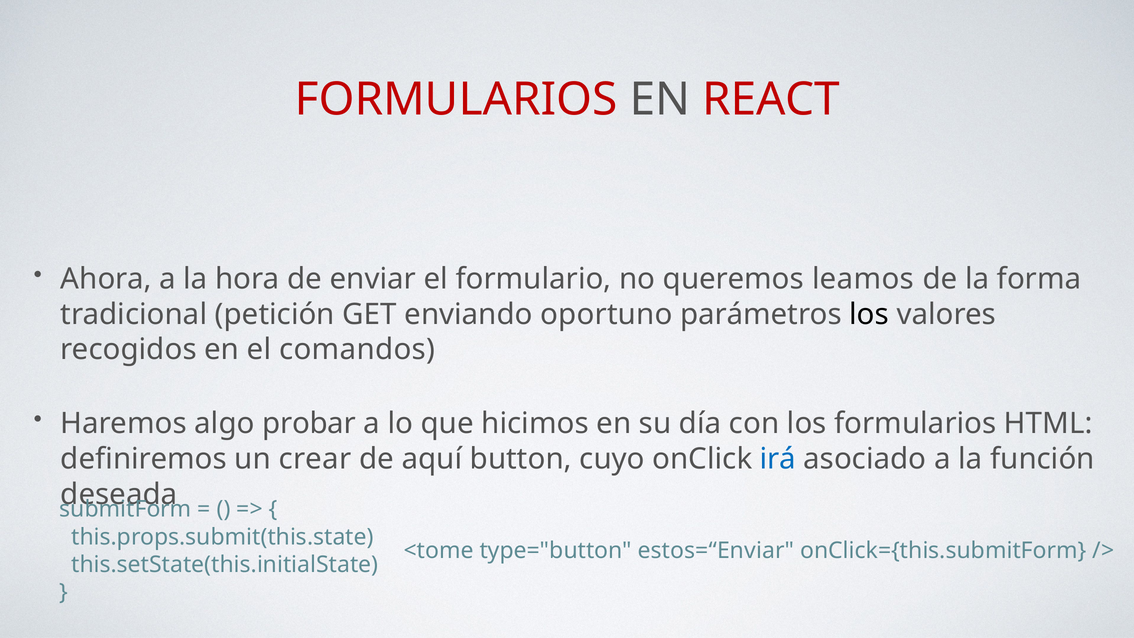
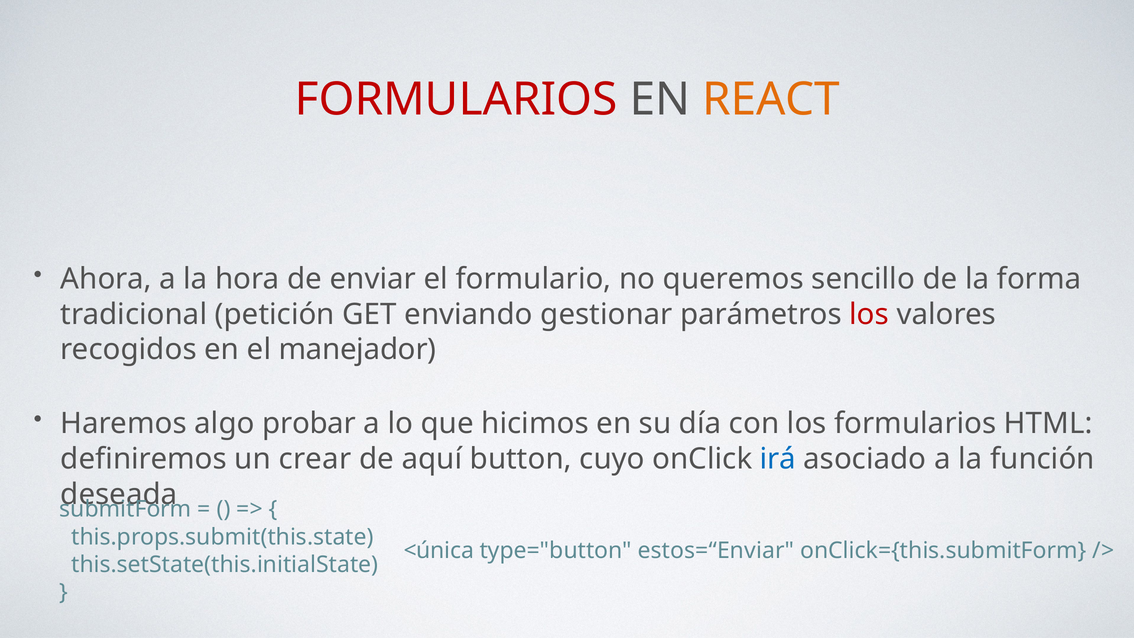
REACT colour: red -> orange (771, 99)
leamos: leamos -> sencillo (863, 279)
oportuno: oportuno -> gestionar (606, 314)
los colour: black -> red (869, 314)
comandos: comandos -> manejador (357, 350)
<tome: <tome -> <única (439, 551)
